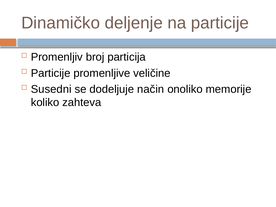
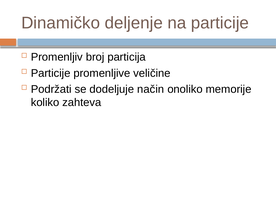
Susedni: Susedni -> Podržati (51, 89)
